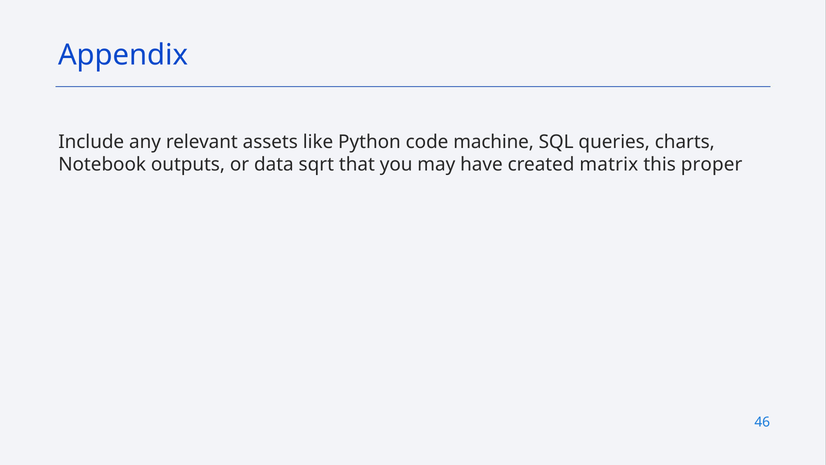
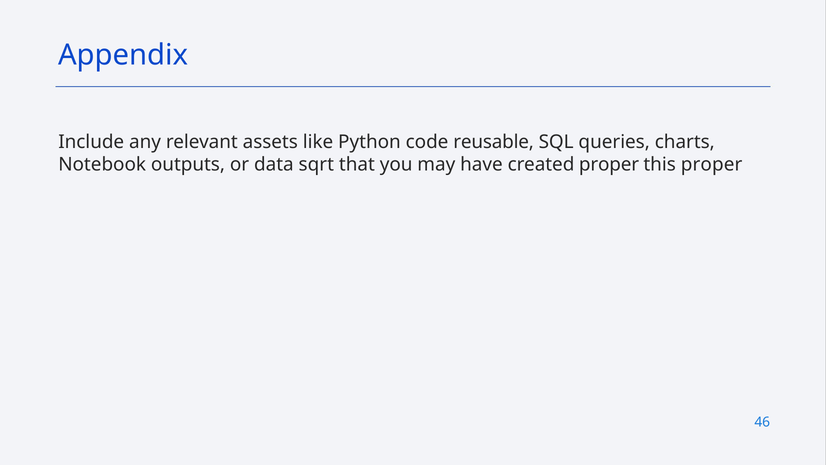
machine: machine -> reusable (494, 142)
created matrix: matrix -> proper (609, 164)
